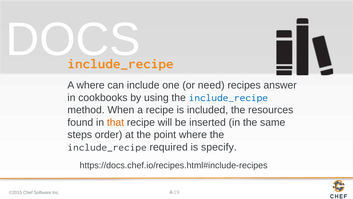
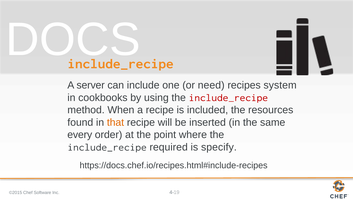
A where: where -> server (91, 85)
answer: answer -> system (280, 85)
include_recipe colour: blue -> red (228, 97)
steps: steps -> every (80, 134)
